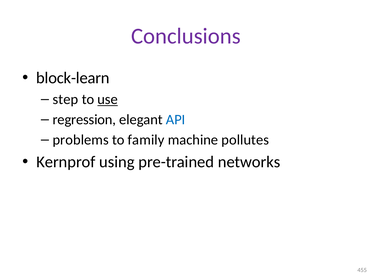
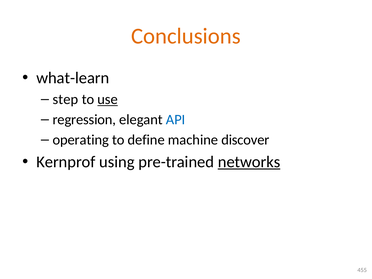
Conclusions colour: purple -> orange (186, 36)
block-learn: block-learn -> what-learn (73, 78)
problems: problems -> operating (81, 140)
family: family -> define (146, 140)
pollutes: pollutes -> discover (245, 140)
networks underline: none -> present (249, 162)
